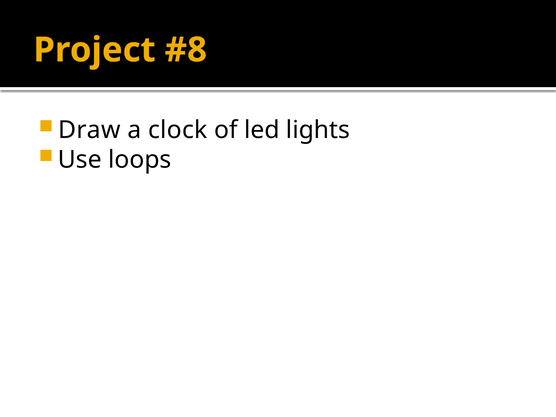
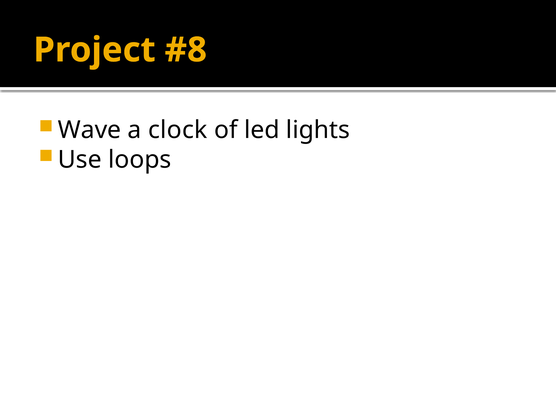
Draw: Draw -> Wave (90, 130)
